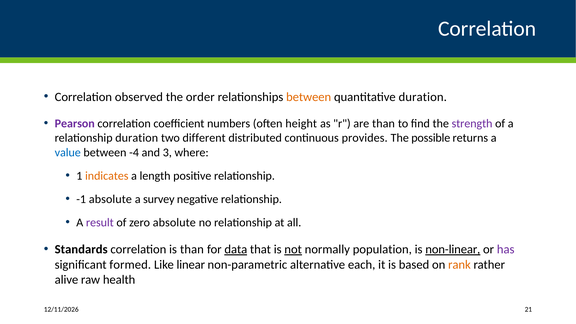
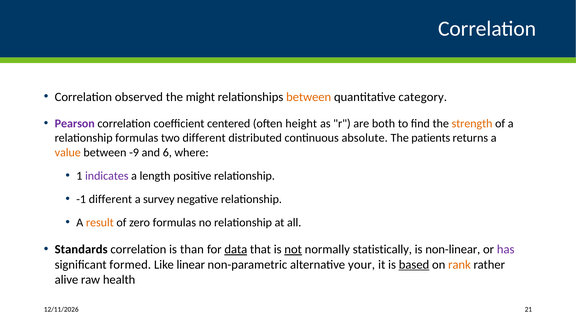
order: order -> might (200, 97)
quantitative duration: duration -> category (423, 97)
numbers: numbers -> centered (229, 124)
are than: than -> both (384, 124)
strength colour: purple -> orange (472, 124)
relationship duration: duration -> formulas (137, 138)
provides: provides -> absolute (365, 138)
possible: possible -> patients (431, 138)
value colour: blue -> orange (68, 152)
-4: -4 -> -9 (134, 152)
3: 3 -> 6 (167, 152)
indicates colour: orange -> purple (107, 176)
-1 absolute: absolute -> different (110, 199)
result colour: purple -> orange (100, 223)
zero absolute: absolute -> formulas (174, 223)
population: population -> statistically (382, 249)
non-linear underline: present -> none (453, 249)
each: each -> your (362, 265)
based underline: none -> present (414, 265)
